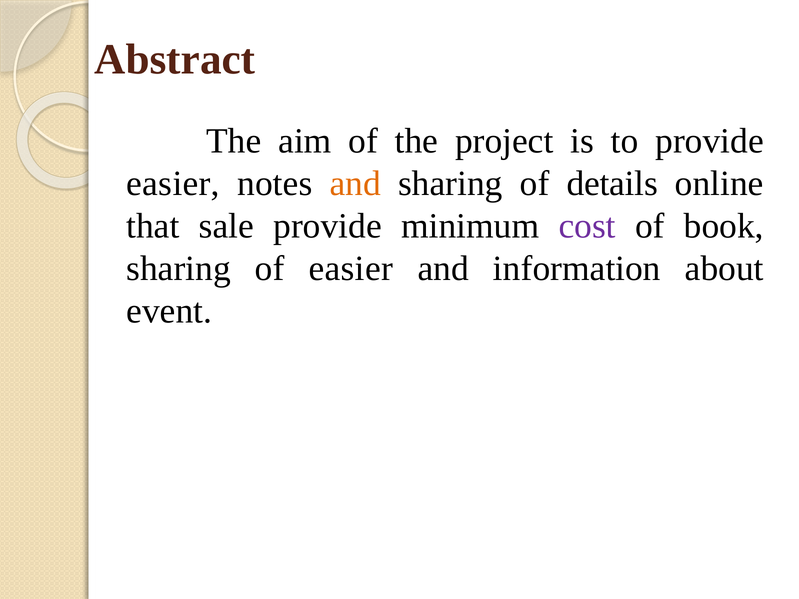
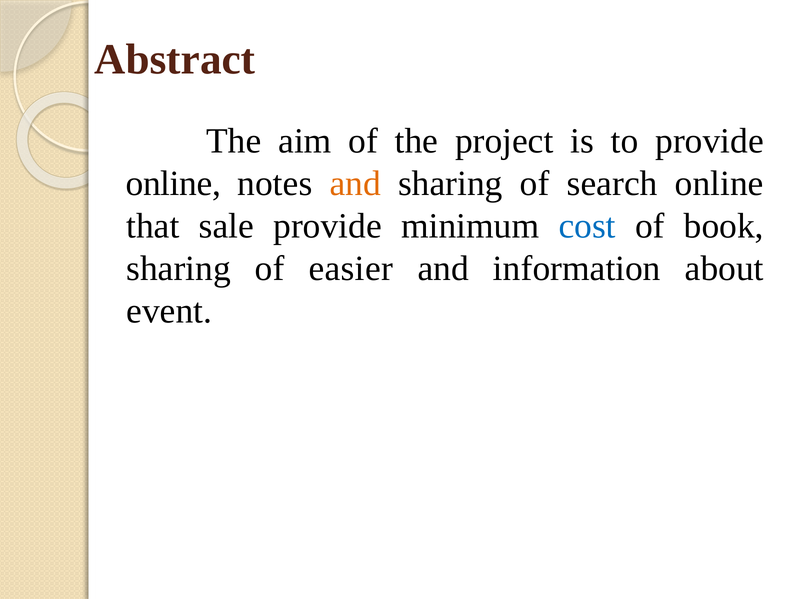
easier: easier -> online (173, 184)
details: details -> search (612, 184)
cost colour: purple -> blue (587, 226)
